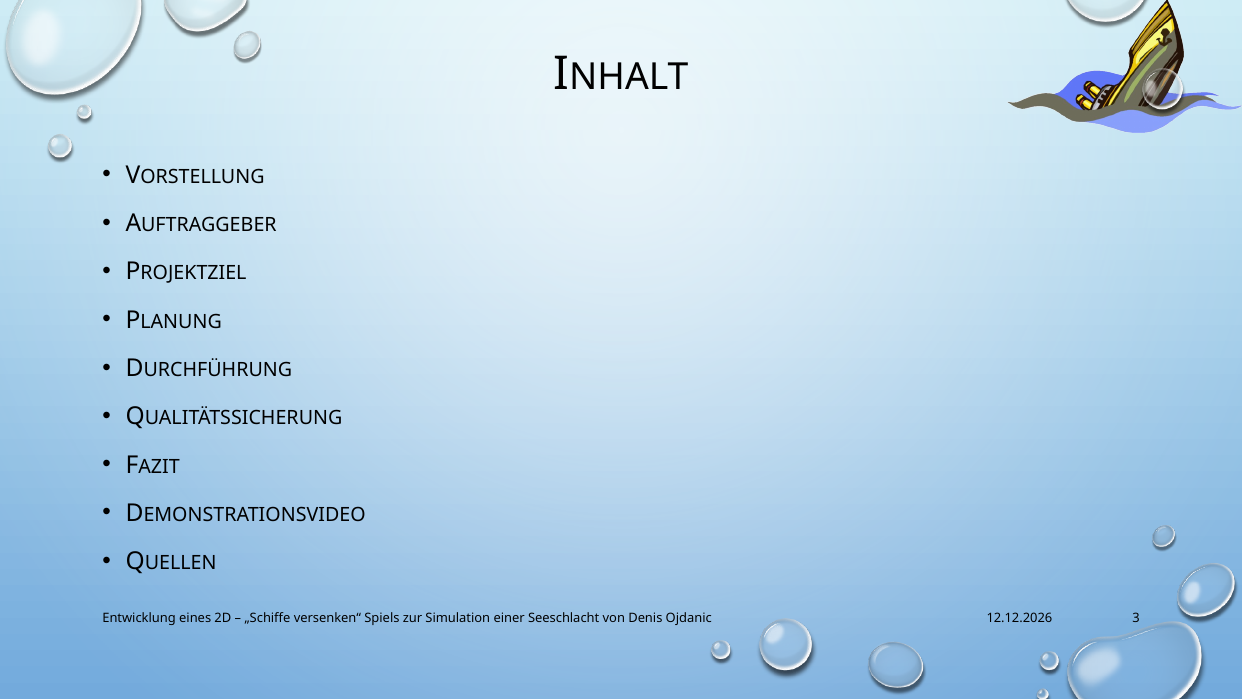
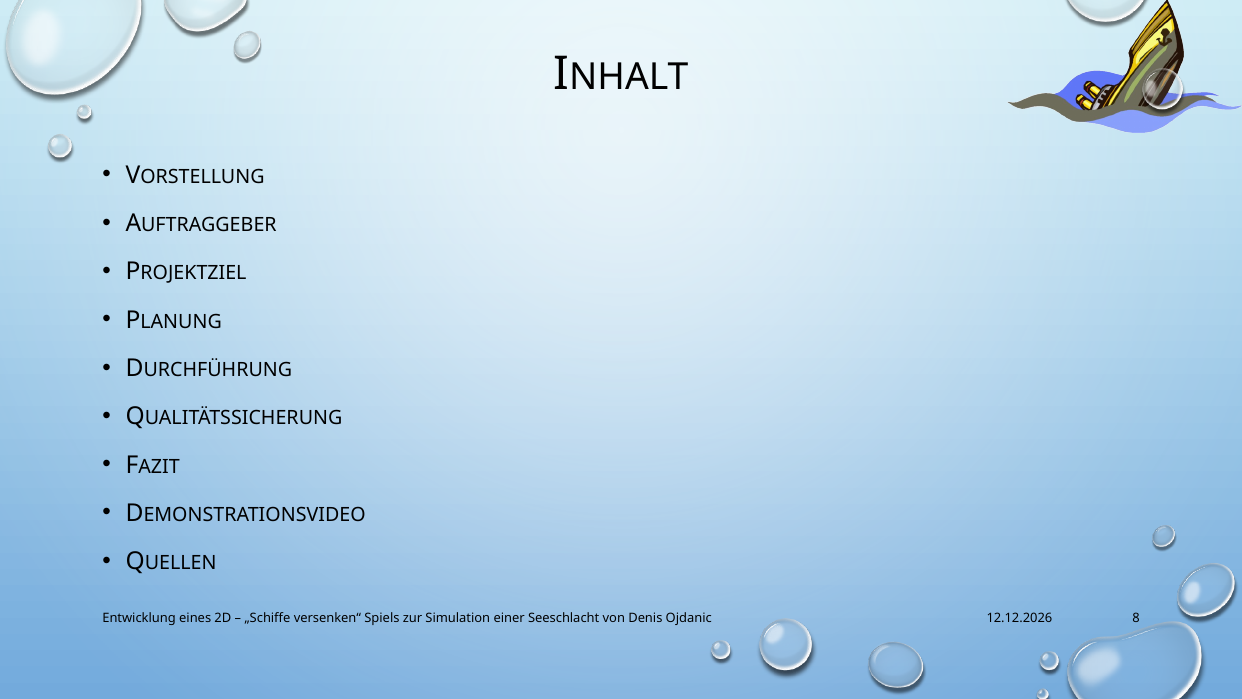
3: 3 -> 8 (1136, 618)
